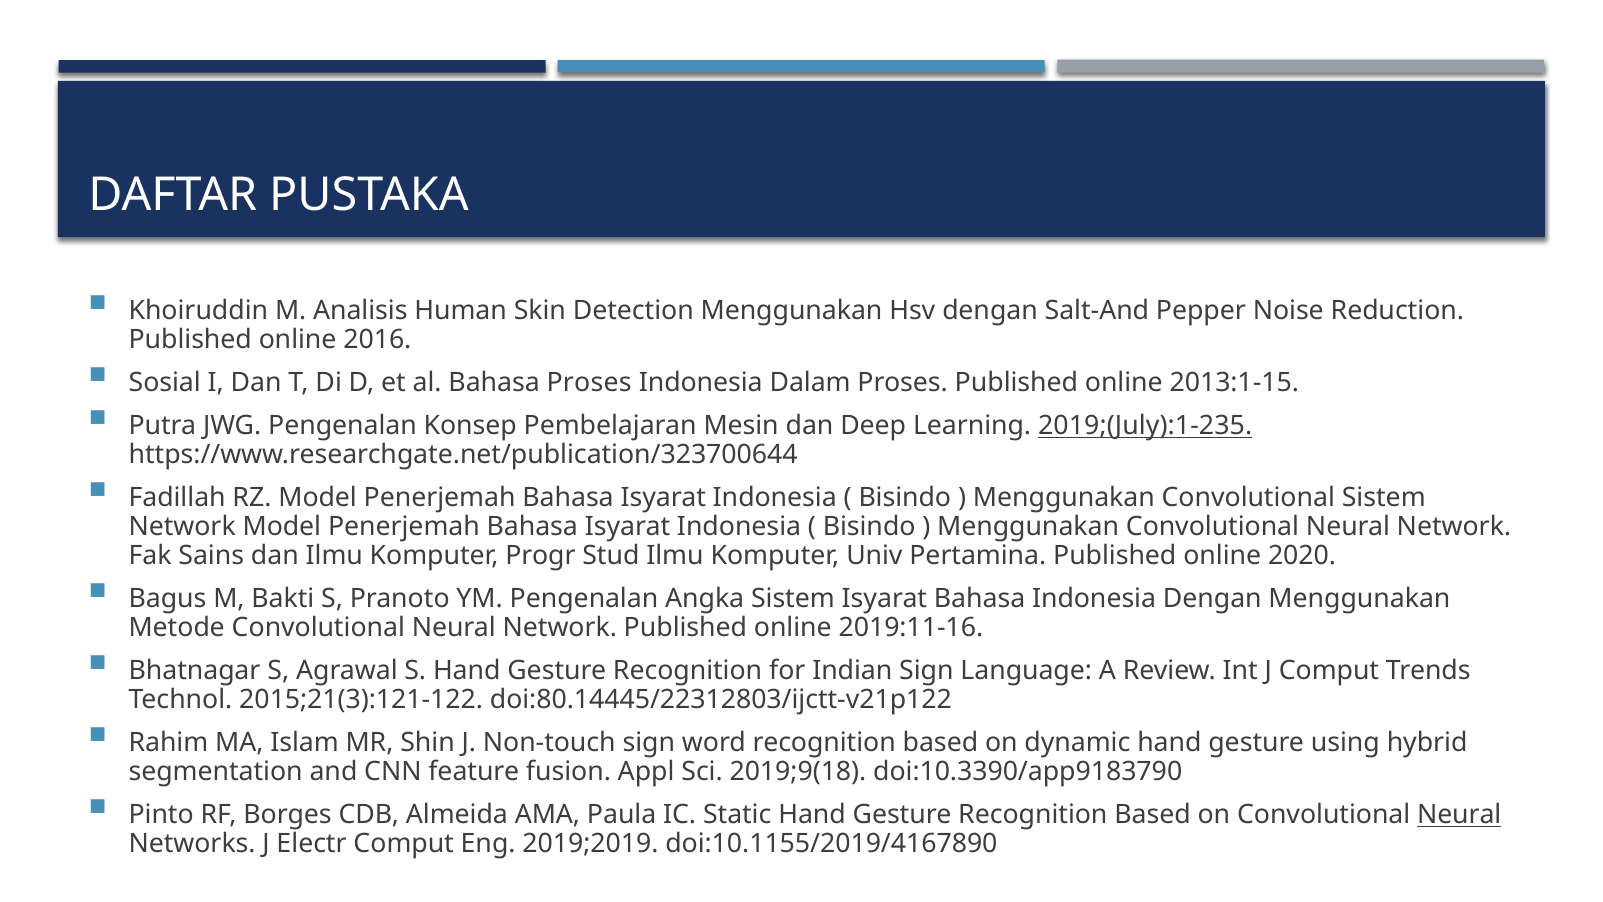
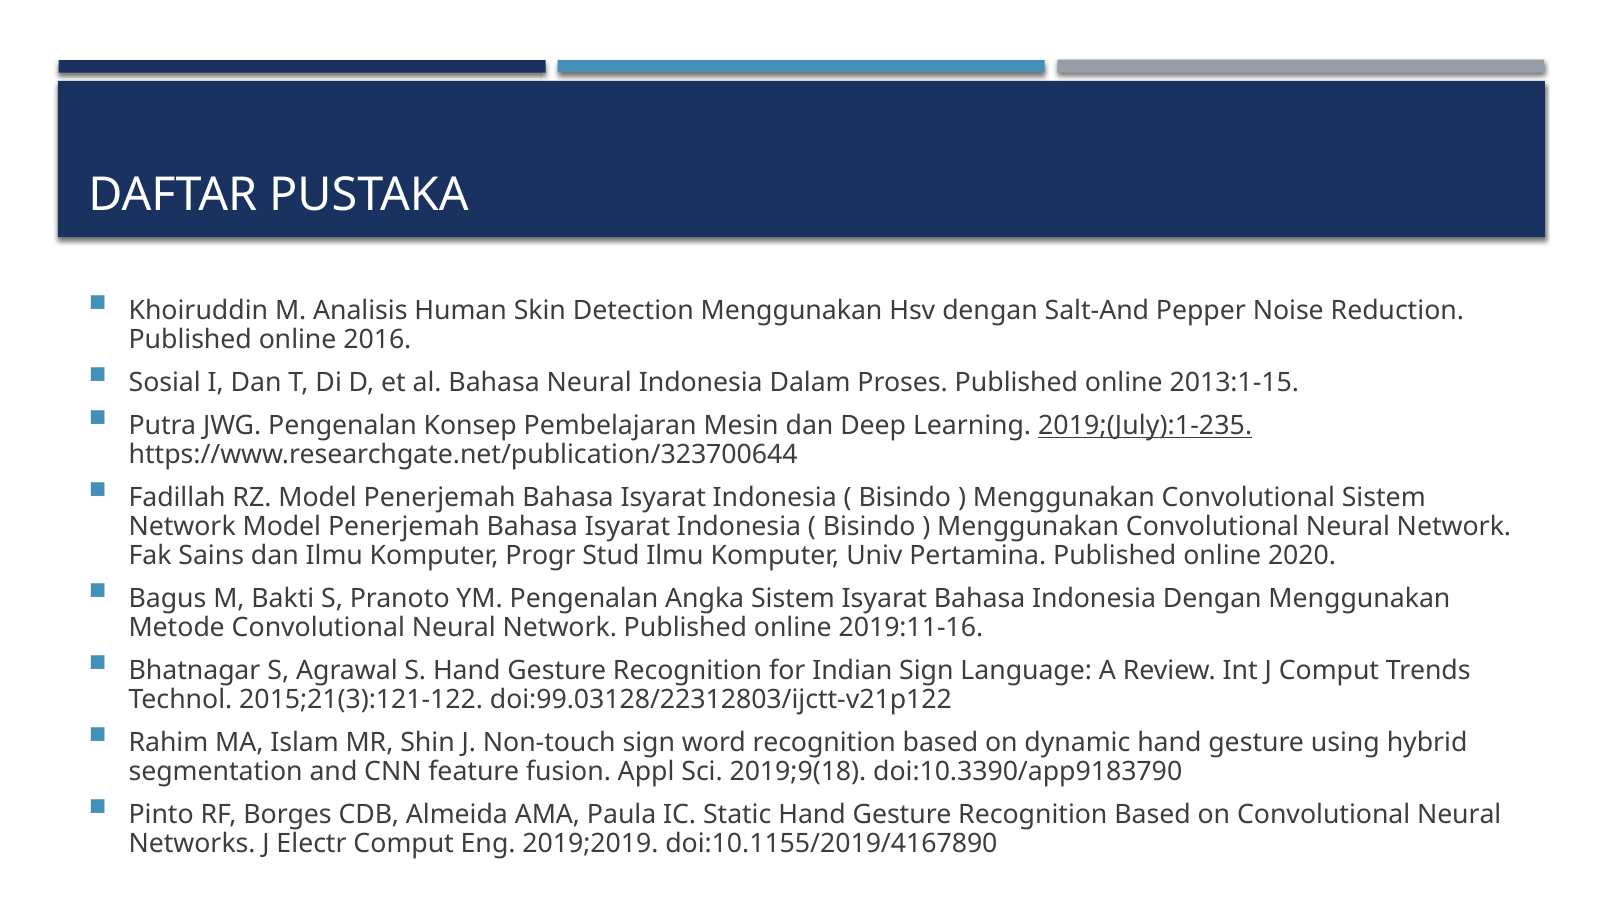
Bahasa Proses: Proses -> Neural (589, 383)
doi:80.14445/22312803/ijctt-v21p122: doi:80.14445/22312803/ijctt-v21p122 -> doi:99.03128/22312803/ijctt-v21p122 (721, 700)
Neural underline: present -> none (1459, 815)
